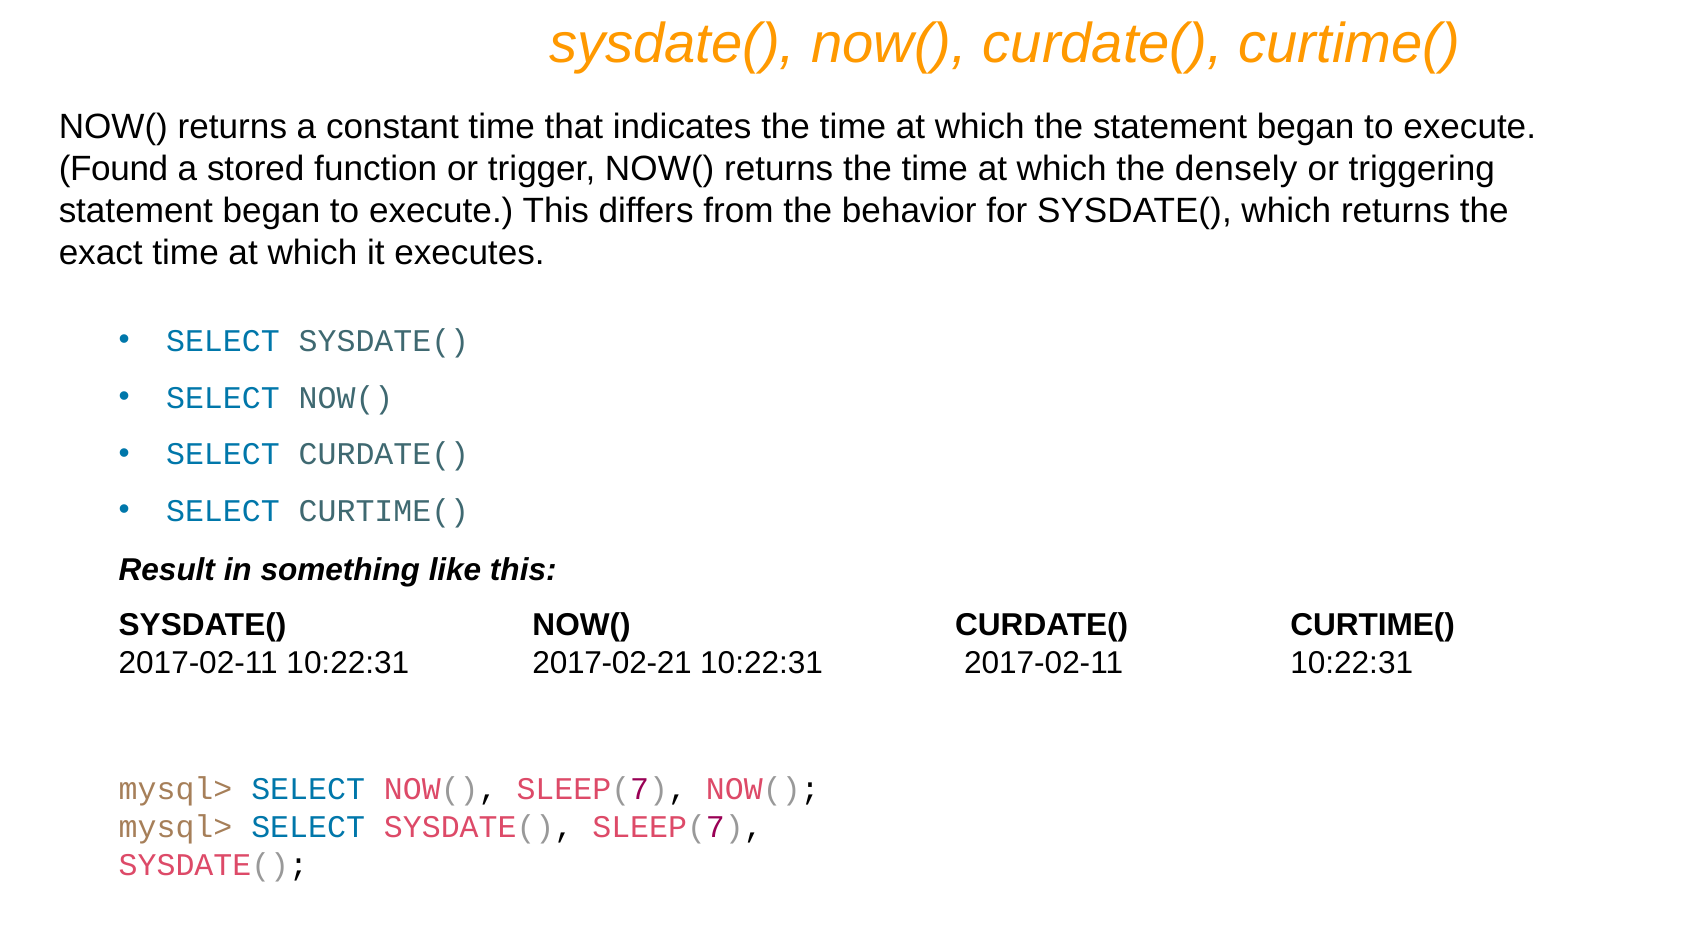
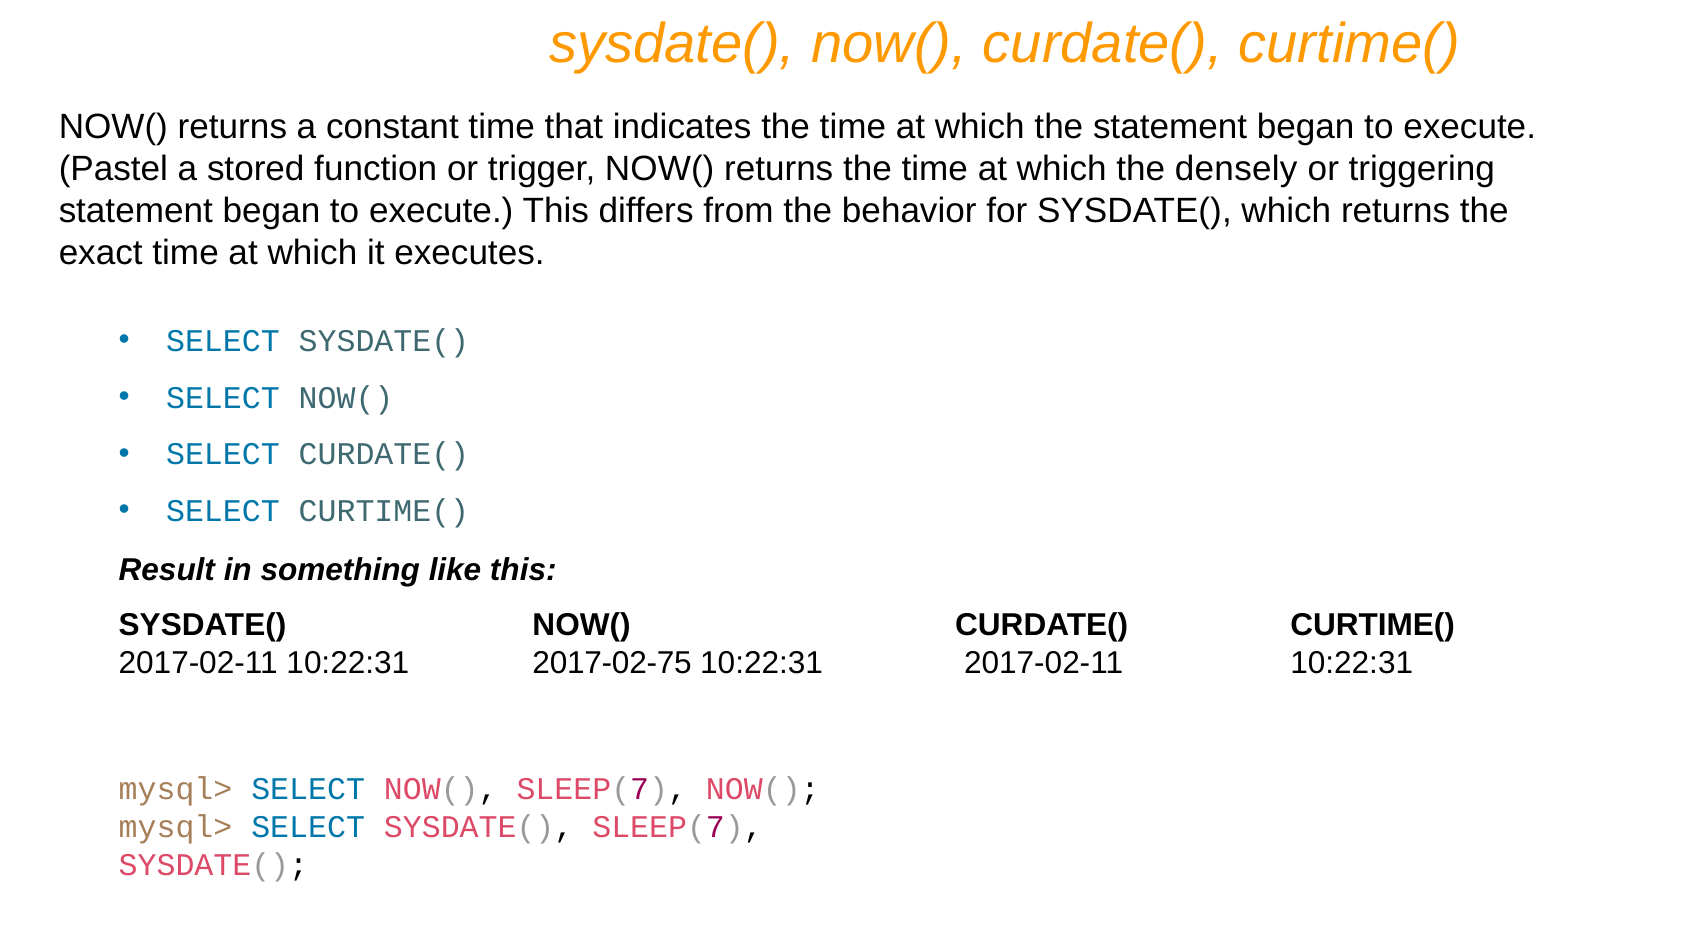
Found: Found -> Pastel (113, 169)
2017-02-21: 2017-02-21 -> 2017-02-75 (612, 663)
